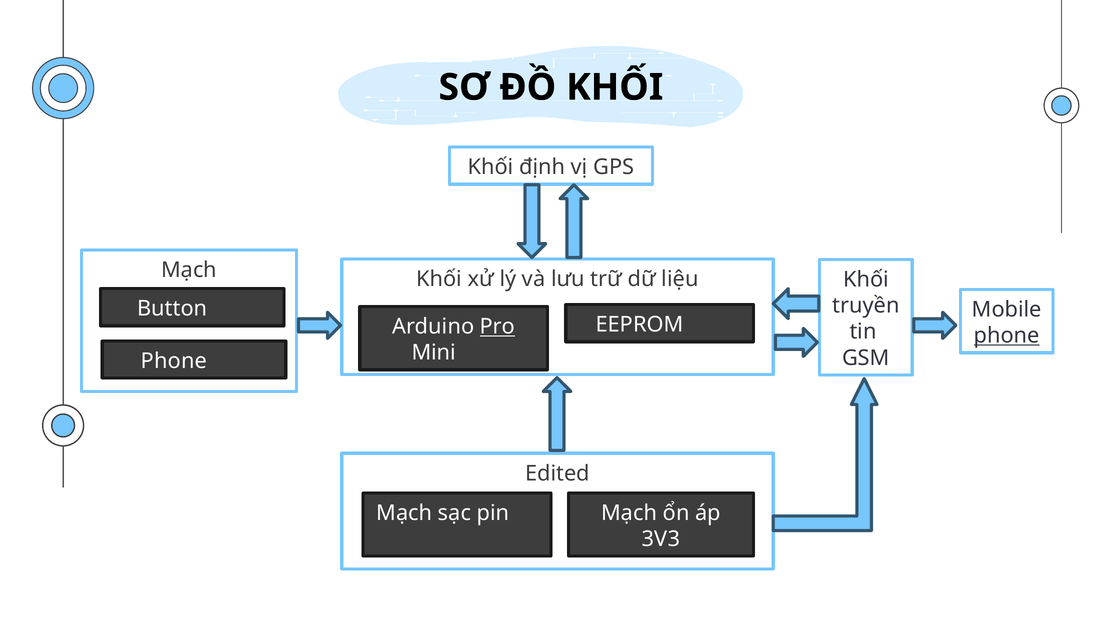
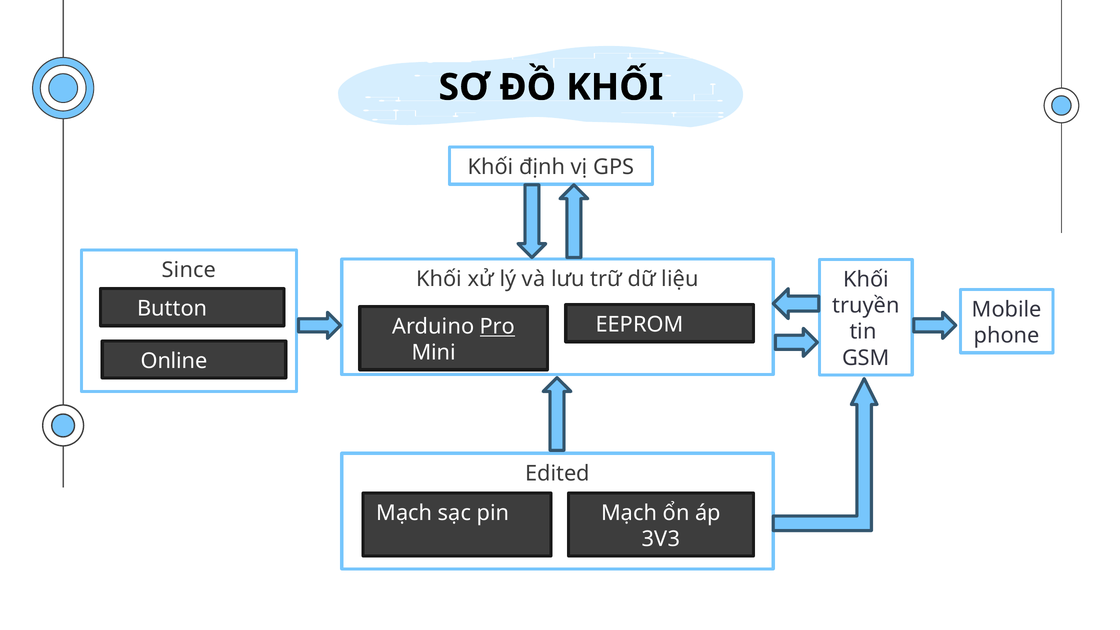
Mạch: Mạch -> Since (189, 270)
phone underline: present -> none (1007, 336)
Phone: Phone -> Online (174, 361)
